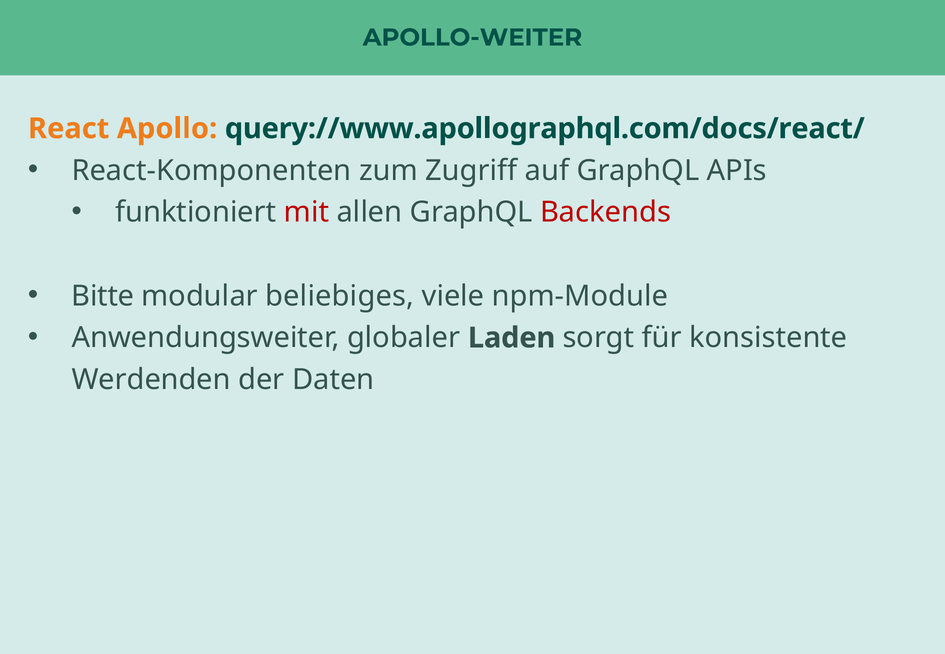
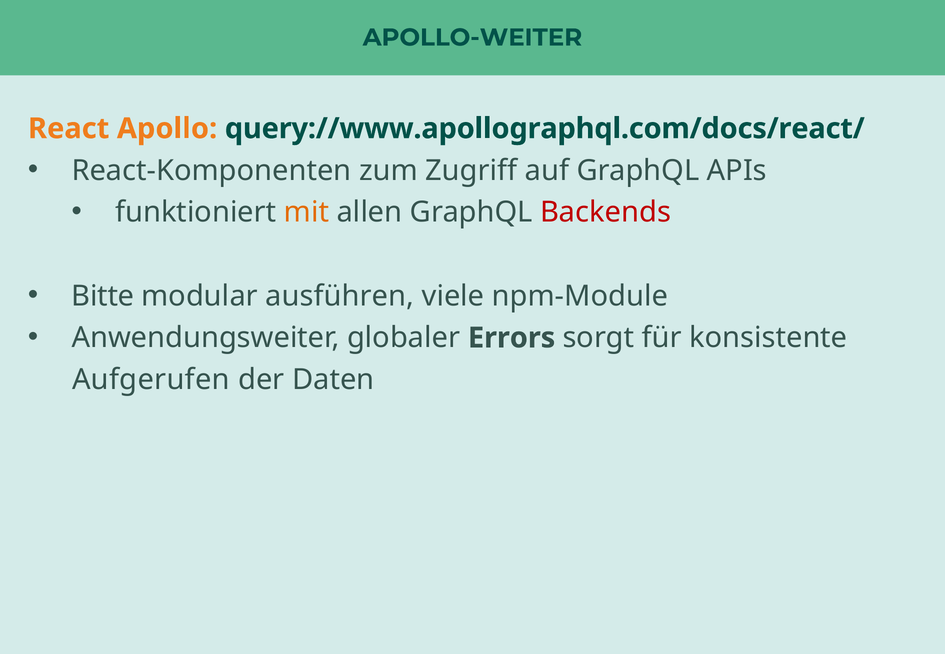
mit colour: red -> orange (307, 212)
beliebiges: beliebiges -> ausführen (340, 296)
Laden: Laden -> Errors (512, 338)
Werdenden: Werdenden -> Aufgerufen (151, 380)
